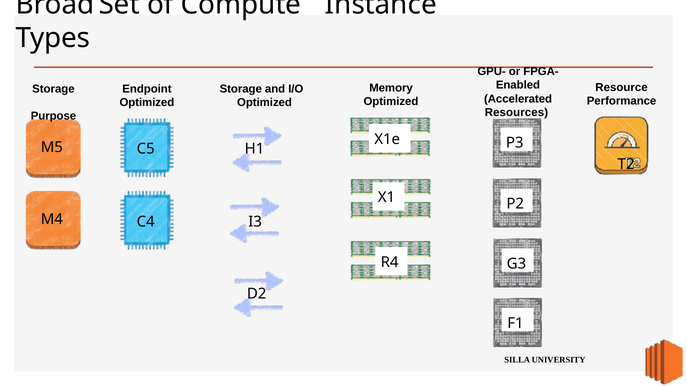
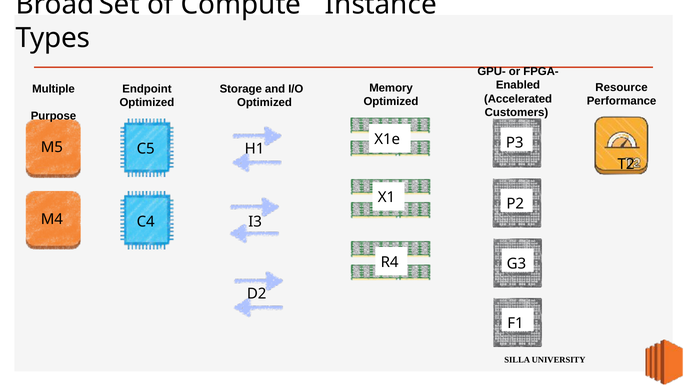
Storage: Storage -> Multiple (53, 89)
Resources: Resources -> Customers (516, 113)
